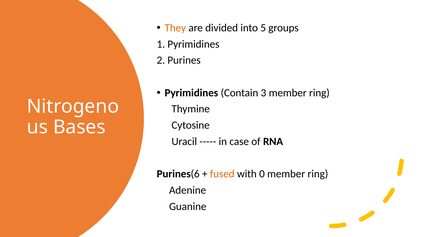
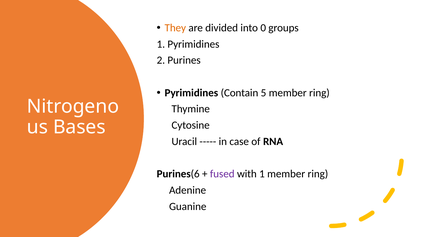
5: 5 -> 0 (263, 28)
3: 3 -> 5 (264, 93)
fused colour: orange -> purple (222, 174)
with 0: 0 -> 1 (262, 174)
